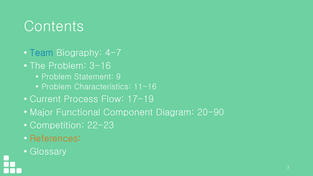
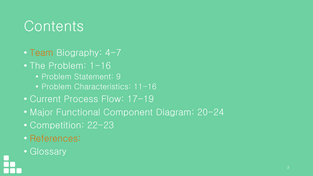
Team colour: blue -> orange (41, 53)
3-16: 3-16 -> 1-16 (100, 66)
20-90: 20-90 -> 20-24 (211, 112)
